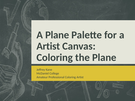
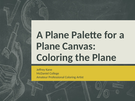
Artist: Artist -> Plane (48, 46)
